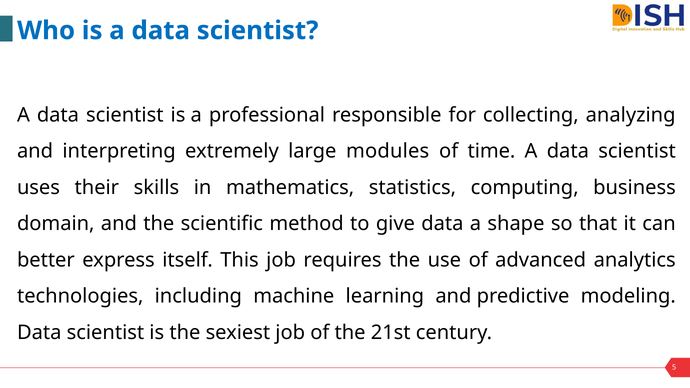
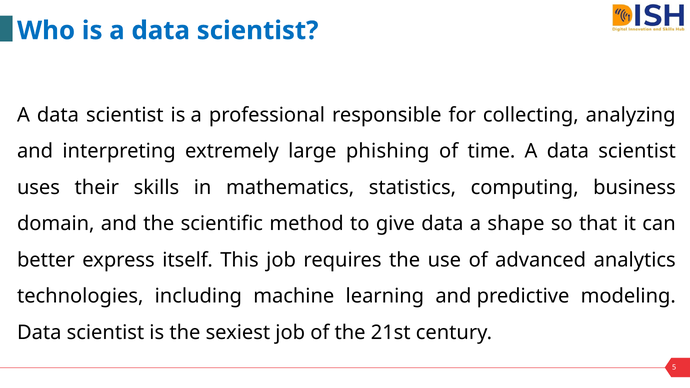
modules: modules -> phishing (388, 151)
